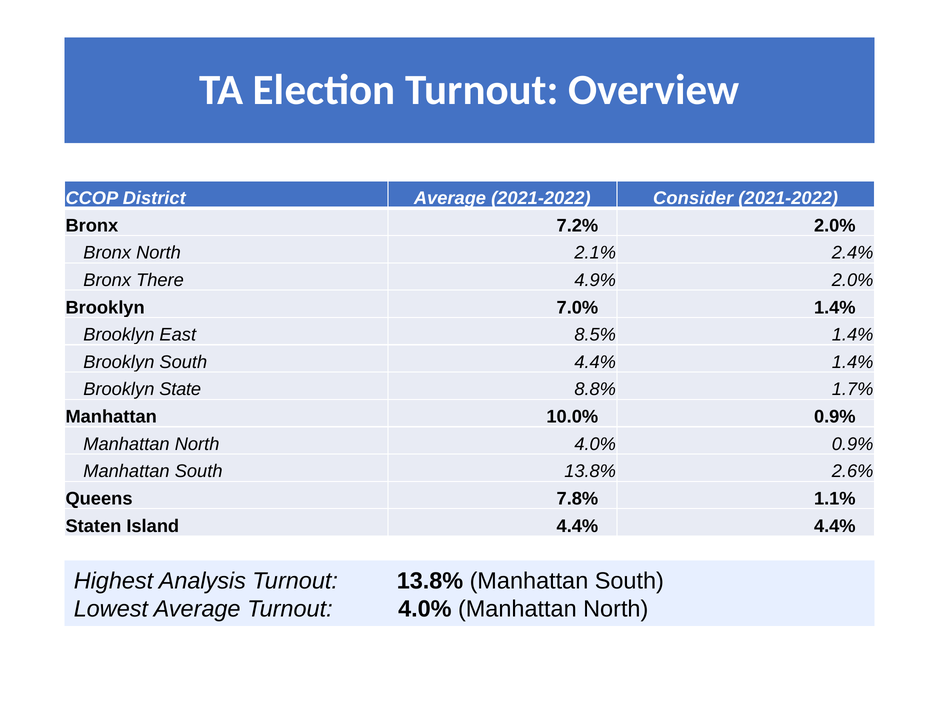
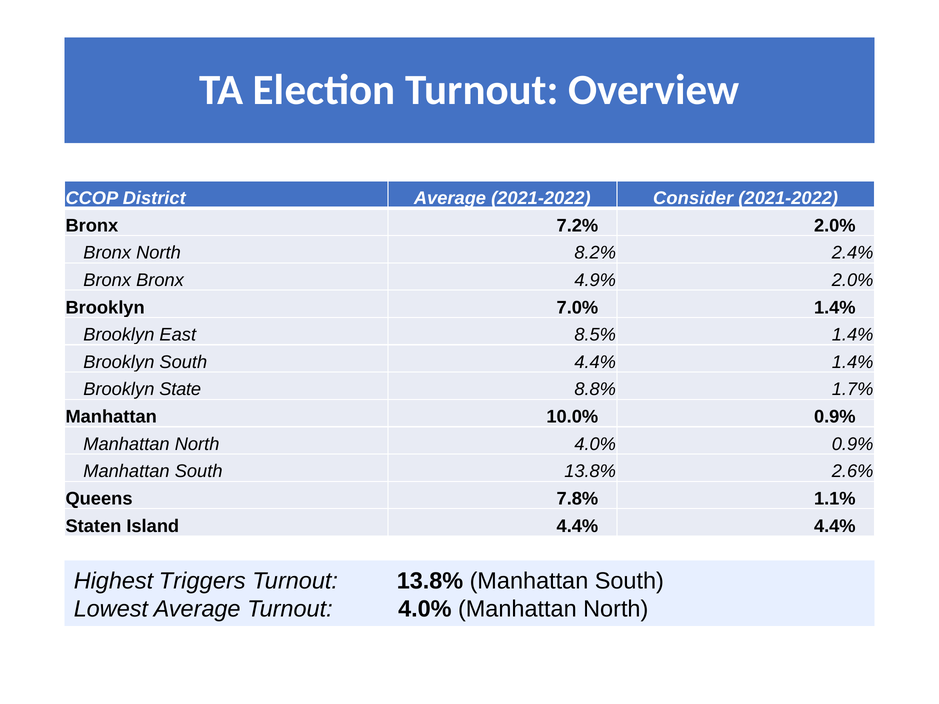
2.1%: 2.1% -> 8.2% (595, 253)
Bronx There: There -> Bronx (160, 280)
Analysis: Analysis -> Triggers (202, 581)
